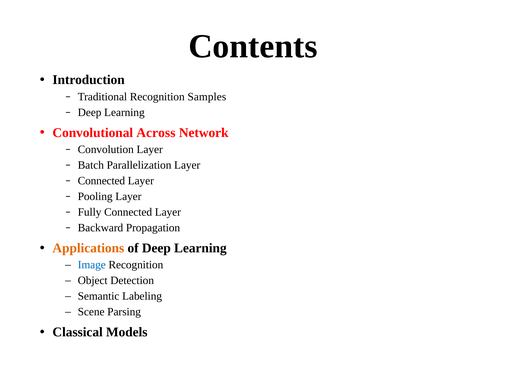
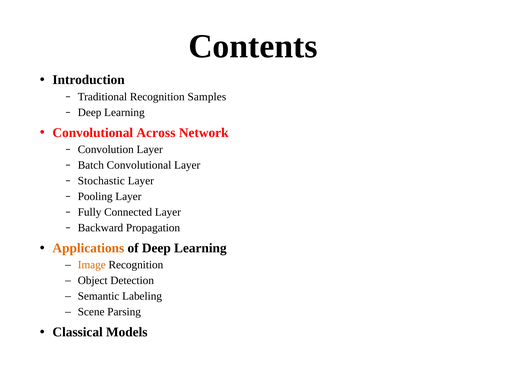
Batch Parallelization: Parallelization -> Convolutional (139, 165)
Connected: Connected -> Stochastic (101, 181)
Image colour: blue -> orange (92, 265)
